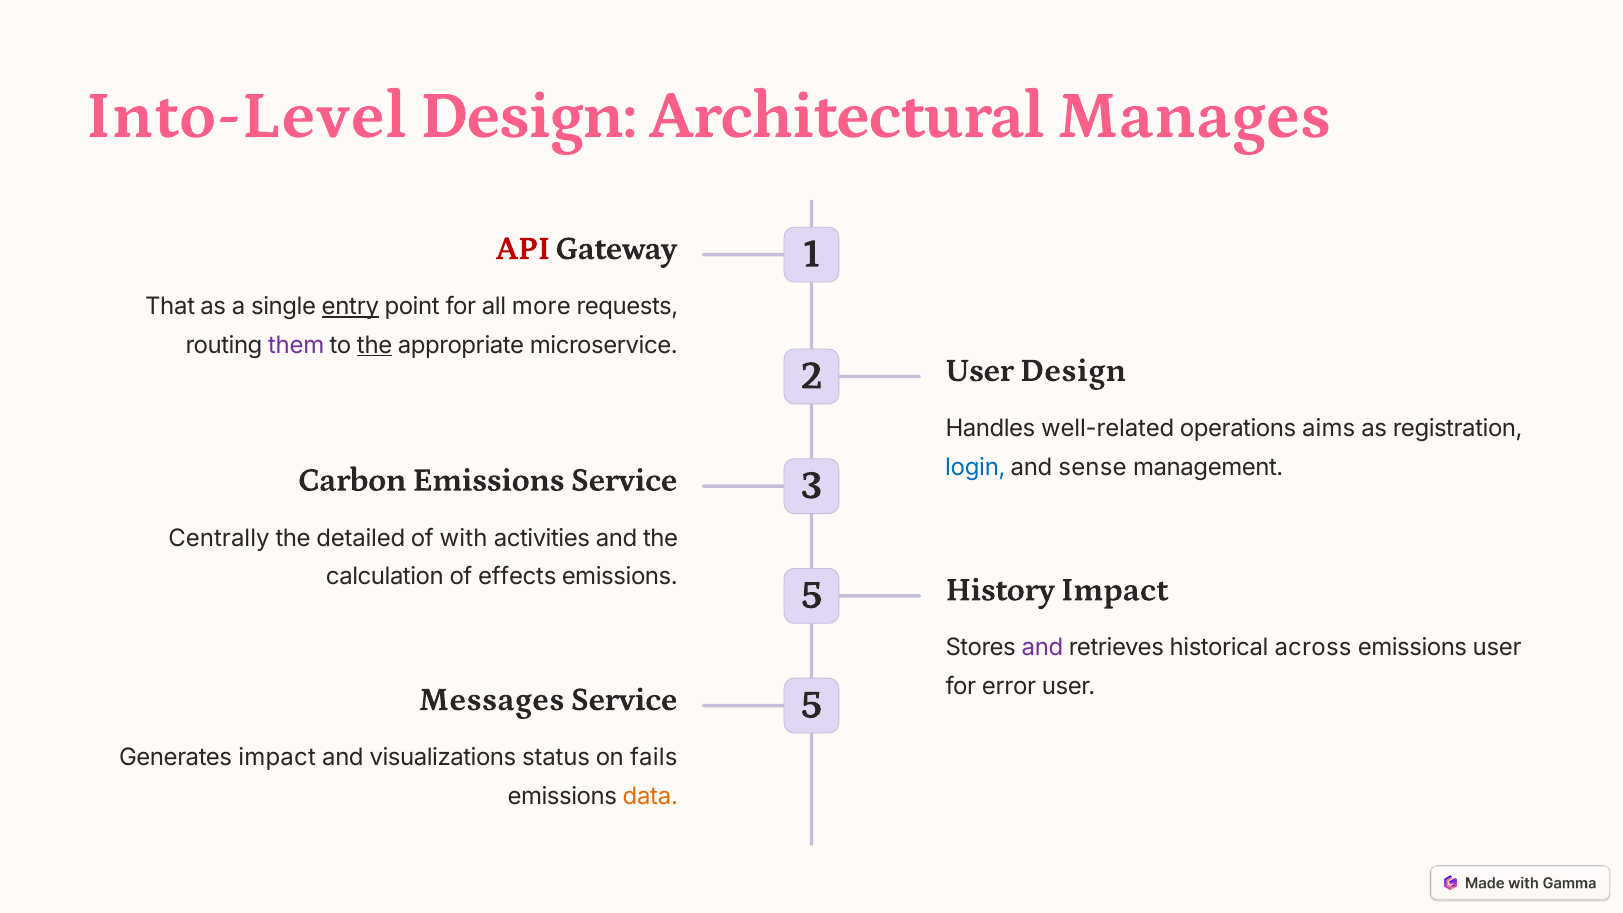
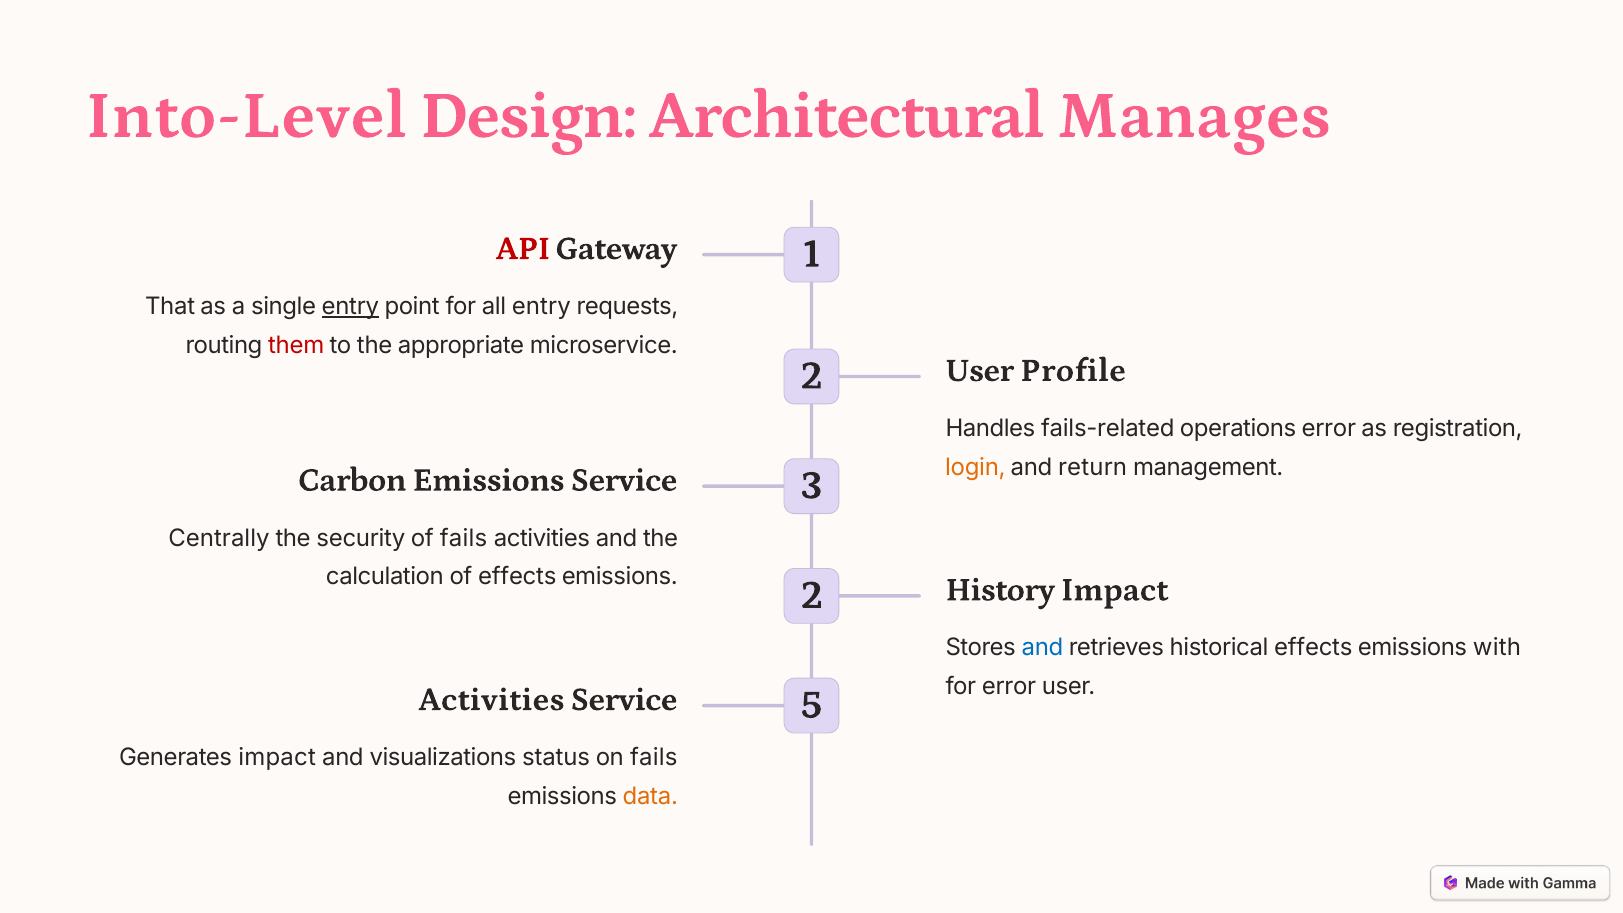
all more: more -> entry (541, 307)
them colour: purple -> red (296, 345)
the underline: present -> none (375, 345)
User Design: Design -> Profile (1073, 370)
well-related: well-related -> fails-related (1108, 429)
operations aims: aims -> error (1329, 429)
login colour: blue -> orange (975, 467)
sense: sense -> return (1093, 467)
detailed: detailed -> security (361, 538)
of with: with -> fails (464, 538)
emissions 5: 5 -> 2 (812, 595)
and colour: purple -> blue (1042, 648)
historical across: across -> effects (1313, 648)
emissions user: user -> with (1497, 648)
Messages: Messages -> Activities (492, 699)
